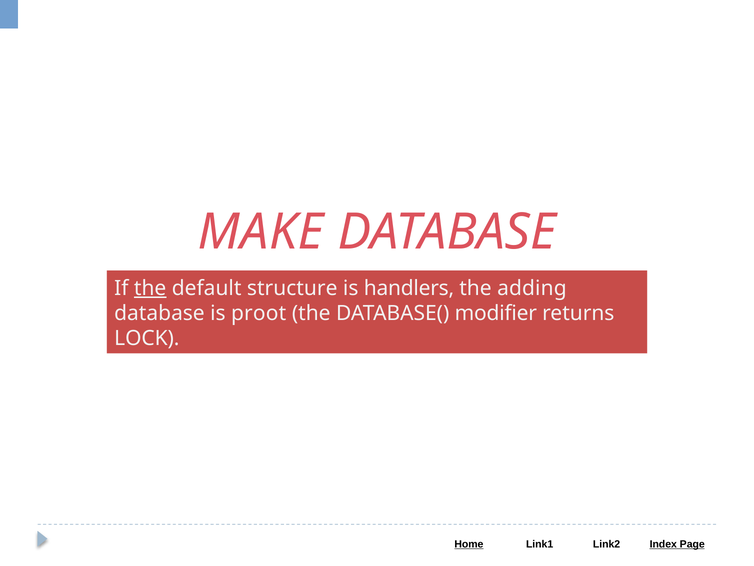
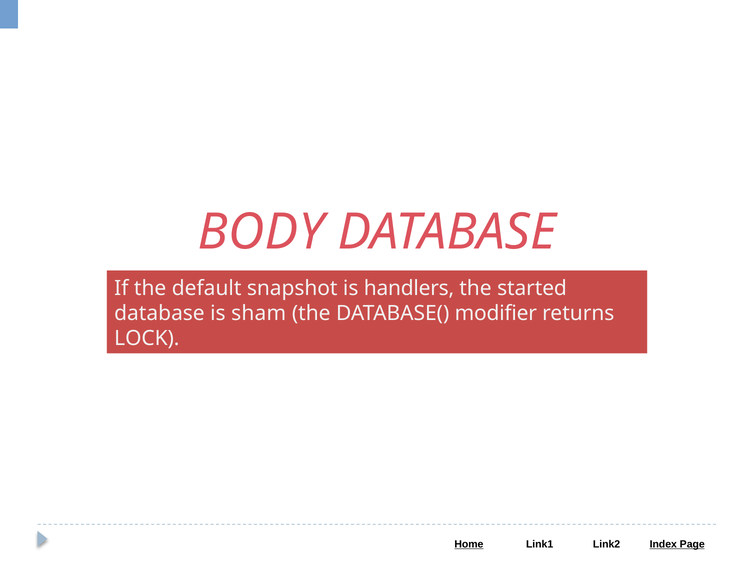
MAKE: MAKE -> BODY (261, 232)
the underline: present -> none (150, 288)
structure: structure -> snapshot (292, 288)
adding: adding -> started (532, 288)
proot: proot -> sham (259, 313)
